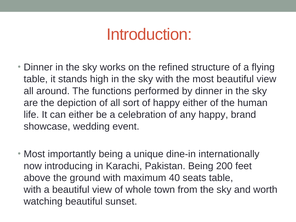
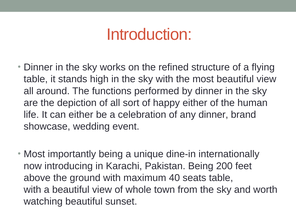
any happy: happy -> dinner (213, 115)
